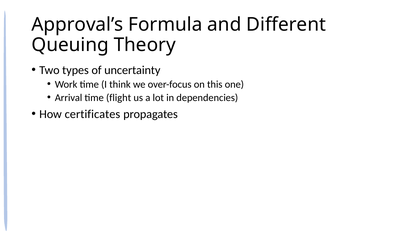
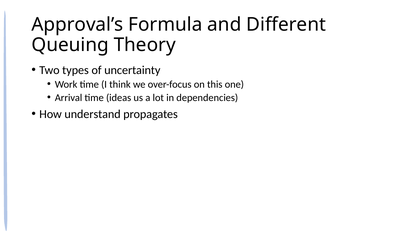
flight: flight -> ideas (119, 98)
certificates: certificates -> understand (93, 114)
